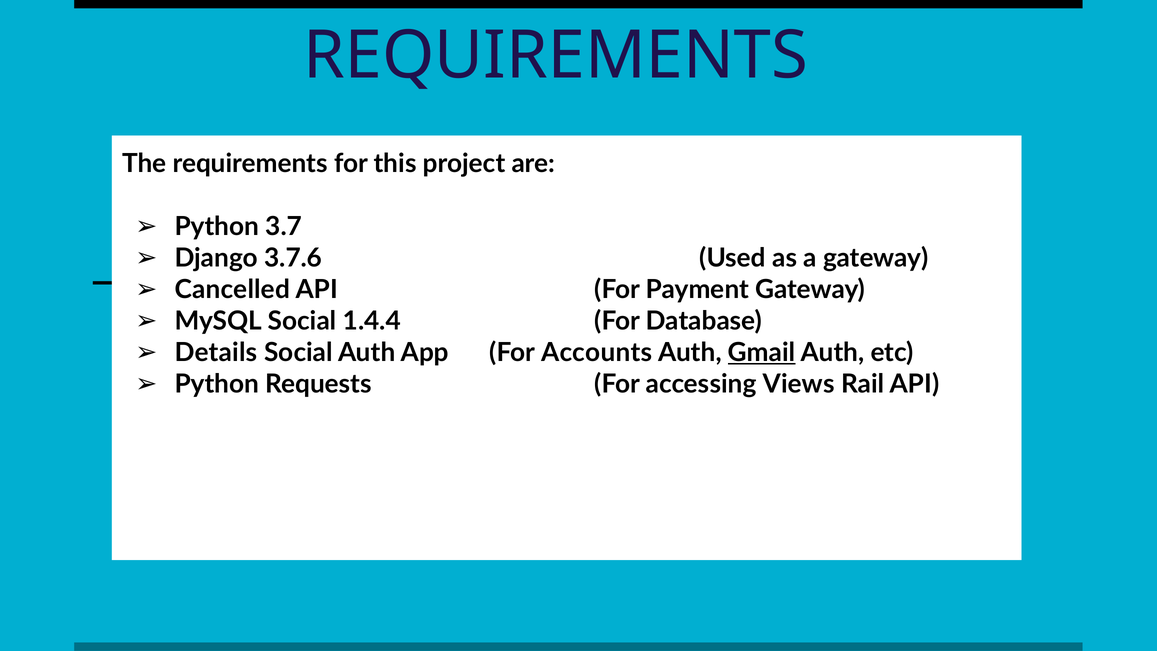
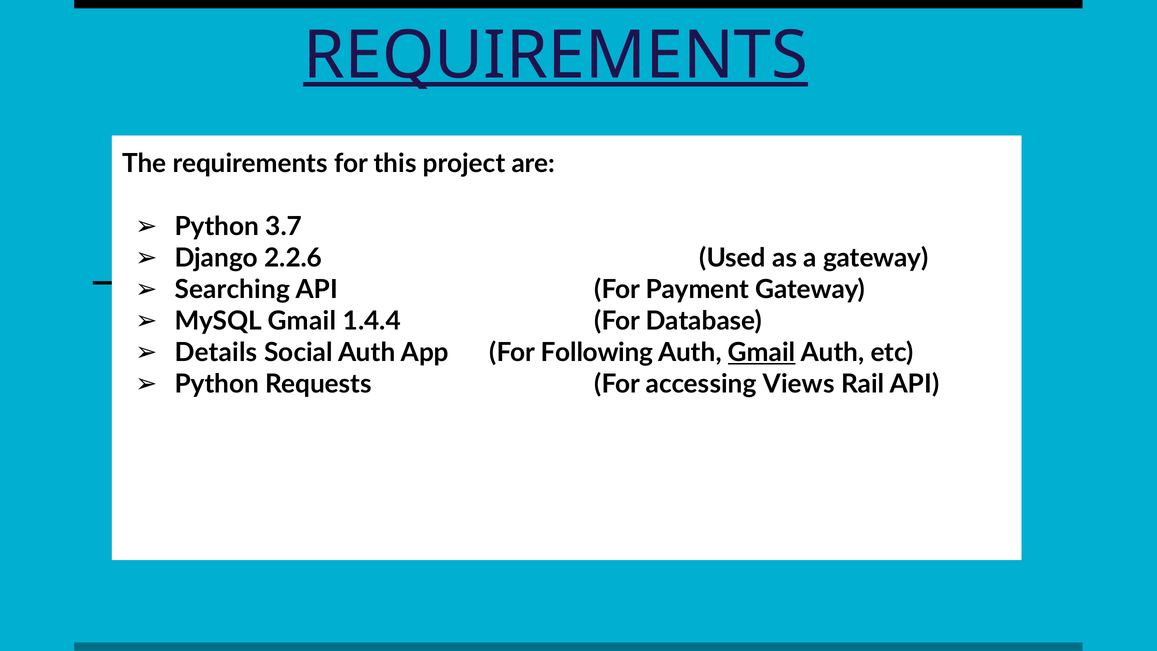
REQUIREMENTS underline: none -> present (556, 55)
3.7.6: 3.7.6 -> 2.2.6 (293, 258)
Cancelled: Cancelled -> Searching (232, 289)
MySQL Social: Social -> Gmail (302, 321)
Accounts: Accounts -> Following (597, 352)
